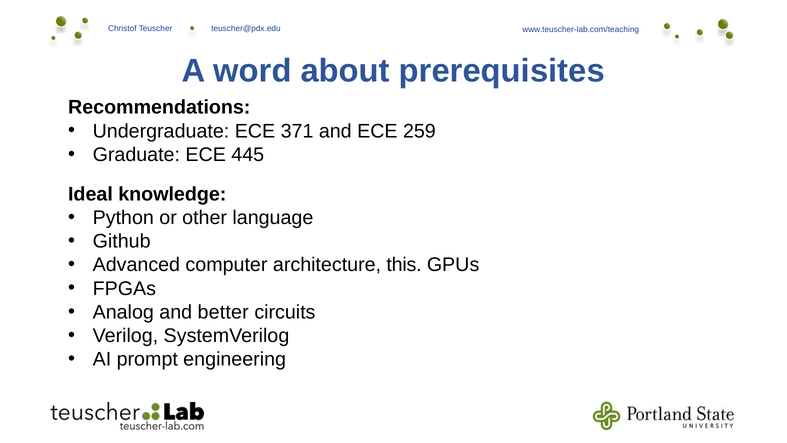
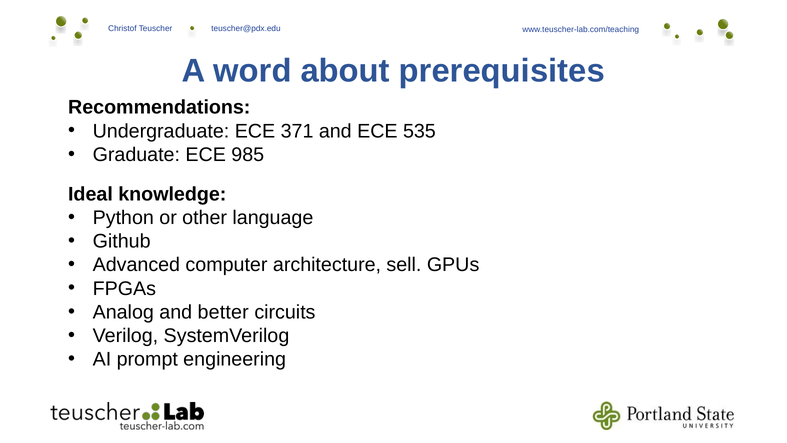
259: 259 -> 535 (419, 131)
445: 445 -> 985 (248, 155)
this: this -> sell (404, 265)
